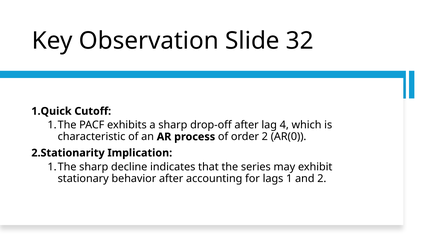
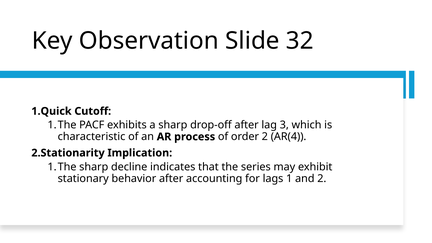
4: 4 -> 3 (284, 125)
AR(0: AR(0 -> AR(4 (289, 137)
